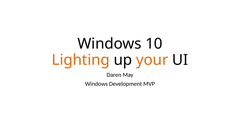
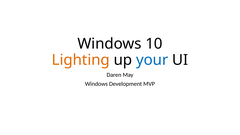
your colour: orange -> blue (152, 60)
